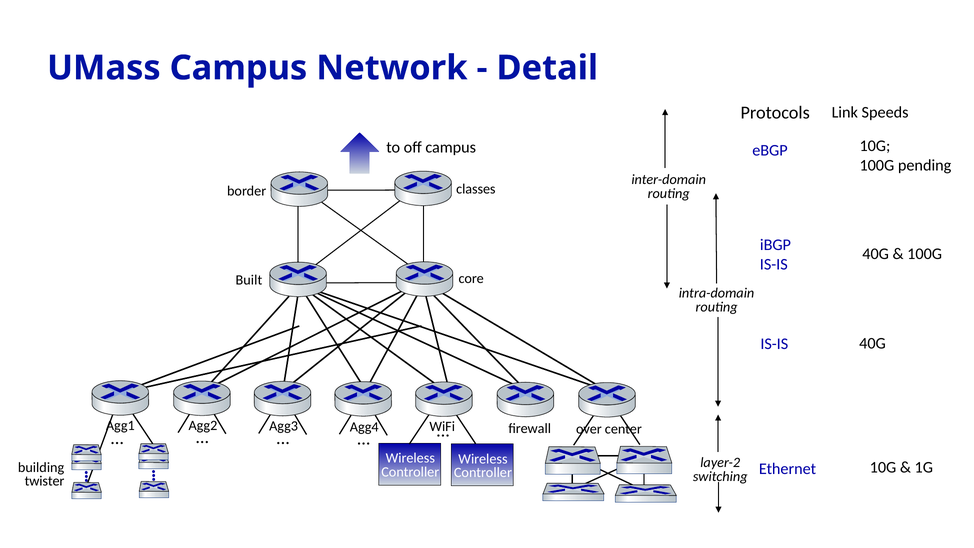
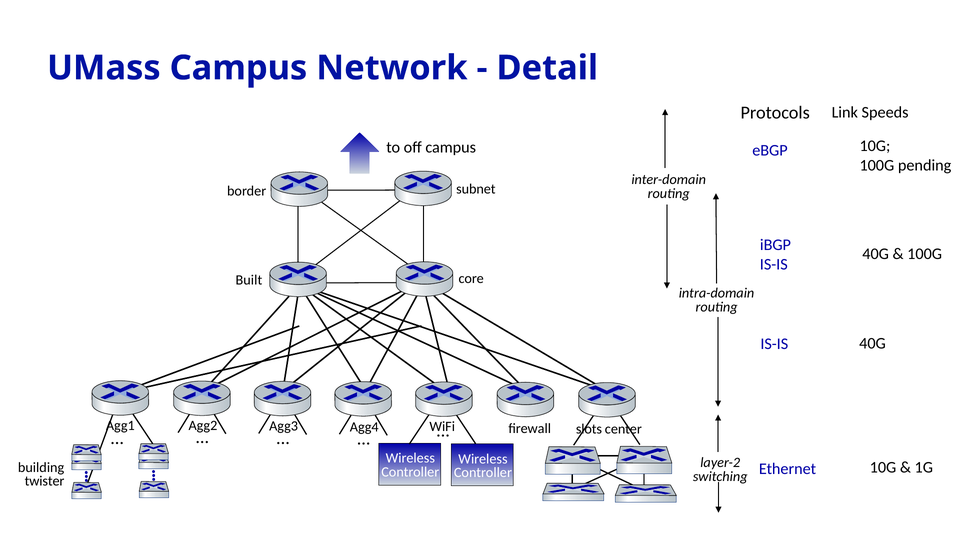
classes: classes -> subnet (476, 189)
over: over -> slots (589, 429)
